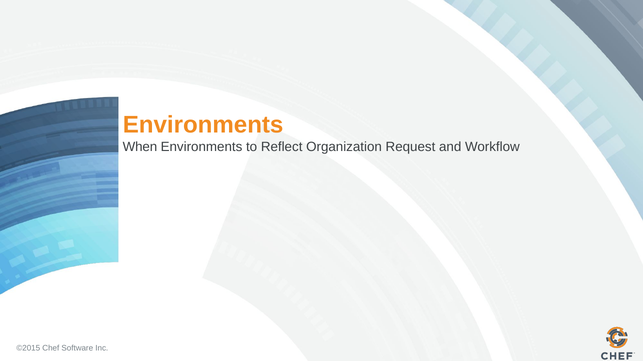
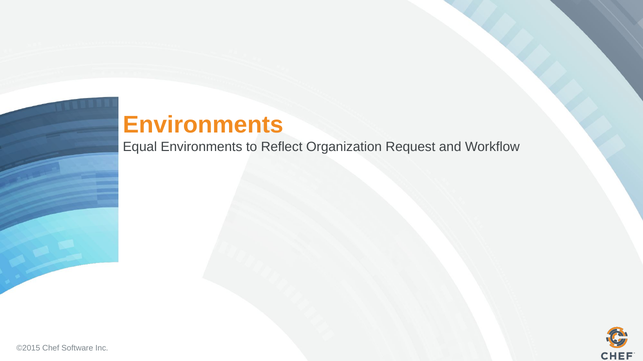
When: When -> Equal (140, 147)
